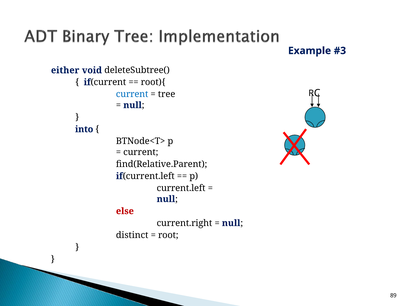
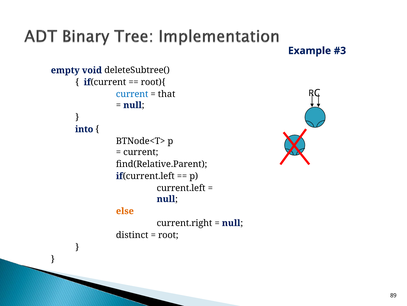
either: either -> empty (65, 70)
tree: tree -> that (167, 94)
else colour: red -> orange (125, 211)
